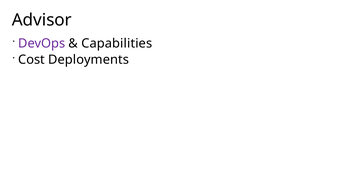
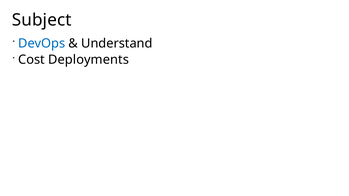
Advisor: Advisor -> Subject (42, 20)
DevOps colour: purple -> blue (42, 43)
Capabilities: Capabilities -> Understand (117, 43)
